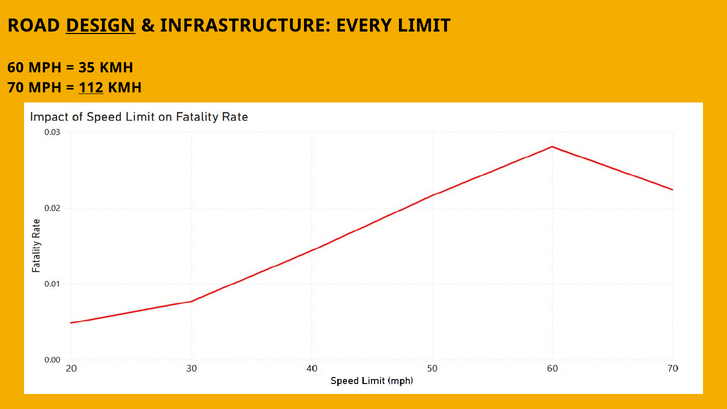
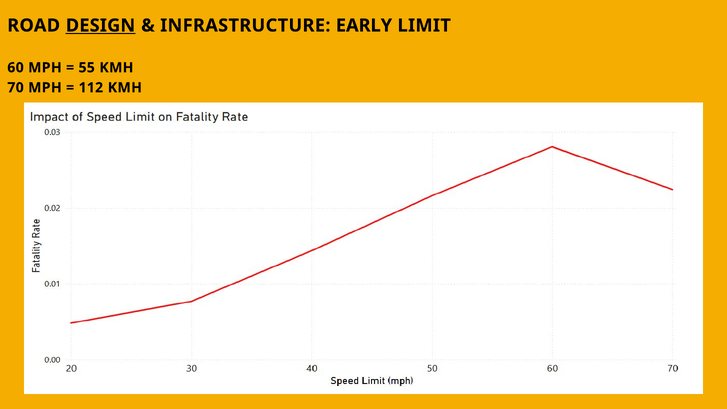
EVERY: EVERY -> EARLY (364, 26)
35: 35 -> 55 (87, 68)
112 underline: present -> none (91, 88)
